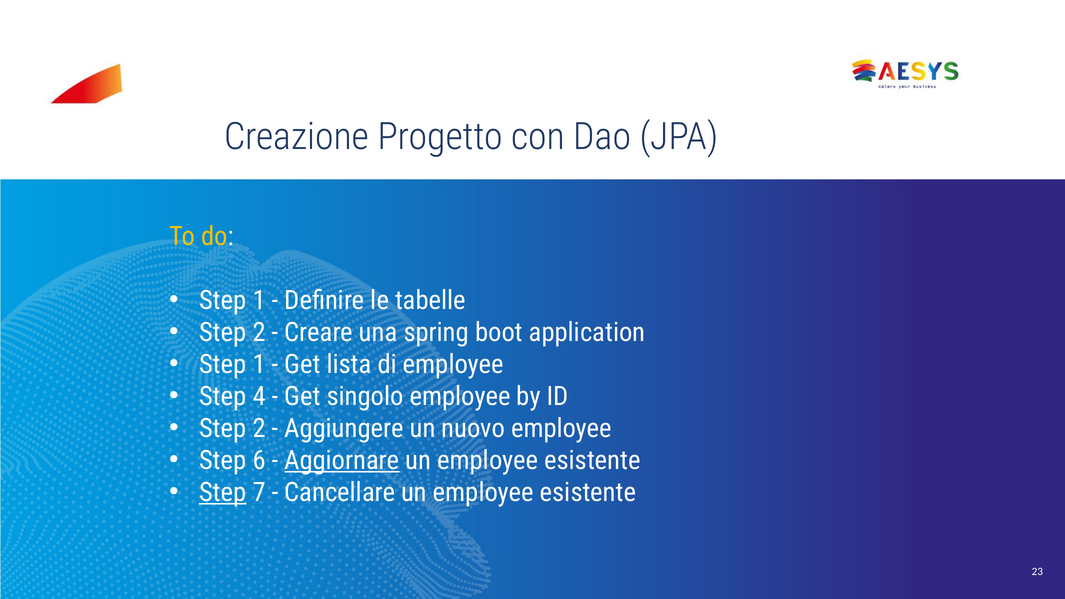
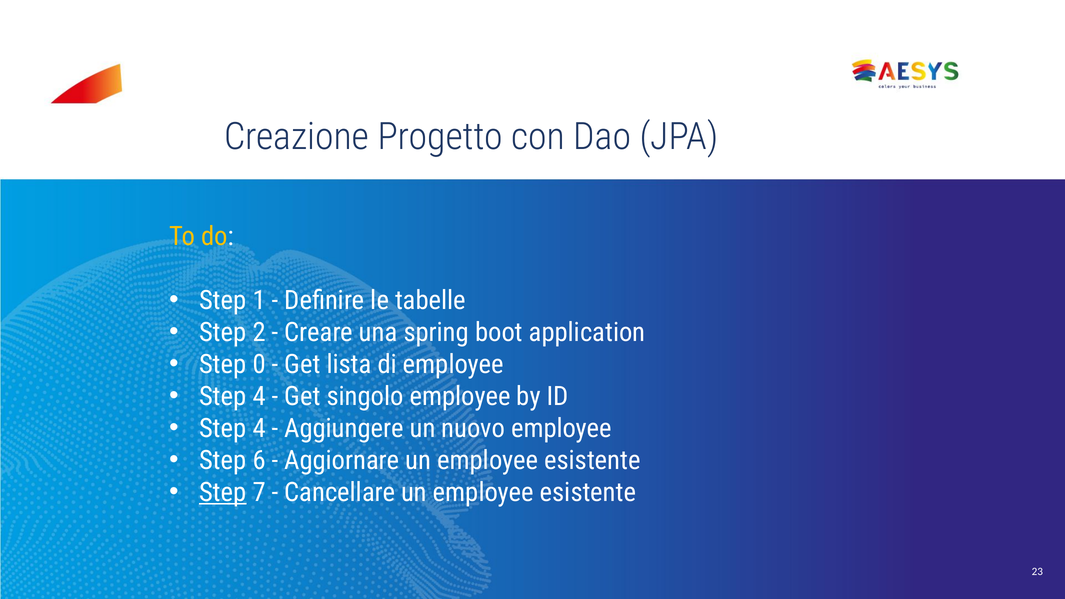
1: 1 -> 0 (259, 364)
2: 2 -> 4 (259, 428)
Aggiornare underline: present -> none (342, 460)
